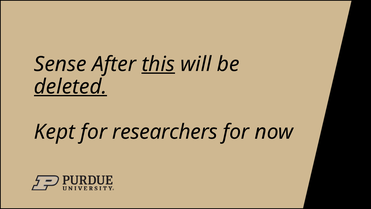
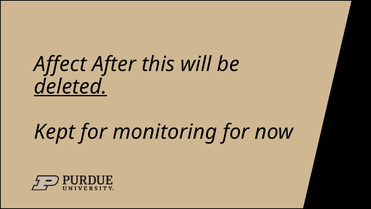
Sense: Sense -> Affect (60, 64)
this underline: present -> none (158, 64)
researchers: researchers -> monitoring (165, 132)
